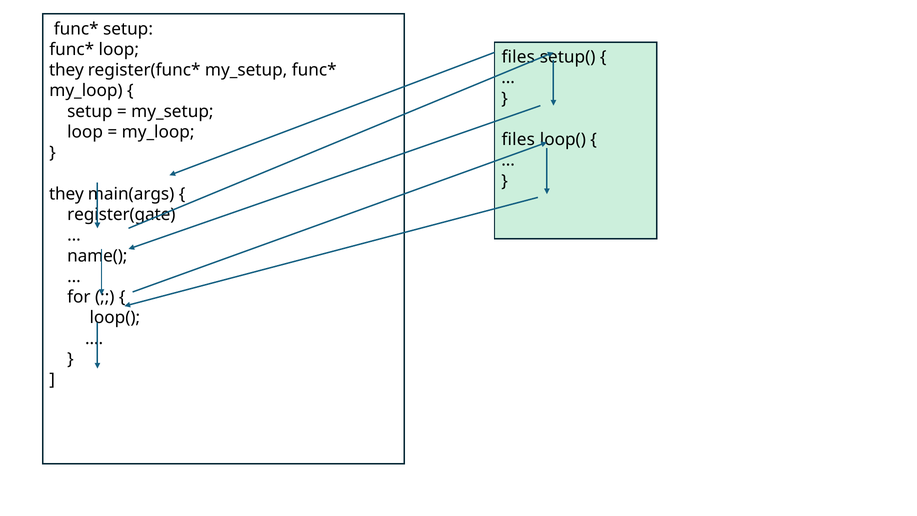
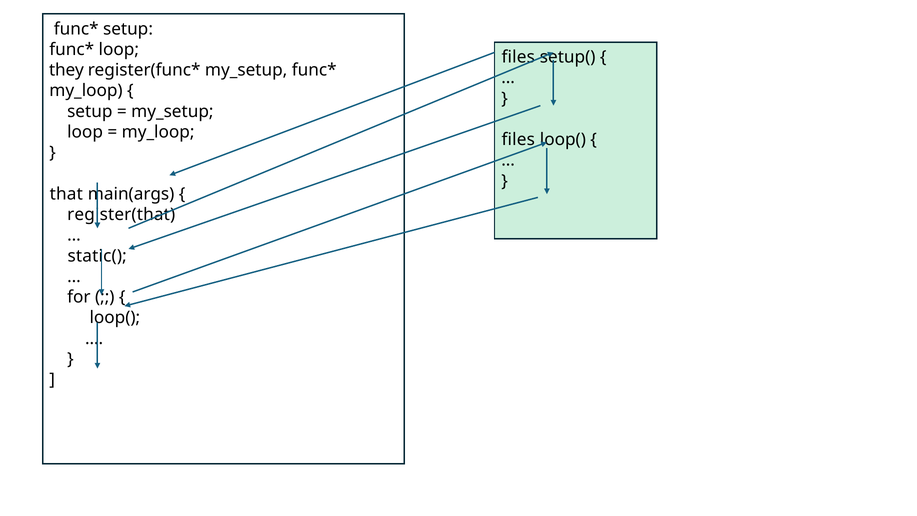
they: they -> that (66, 194)
register(gate: register(gate -> register(that (121, 215)
name(: name( -> static( (97, 256)
